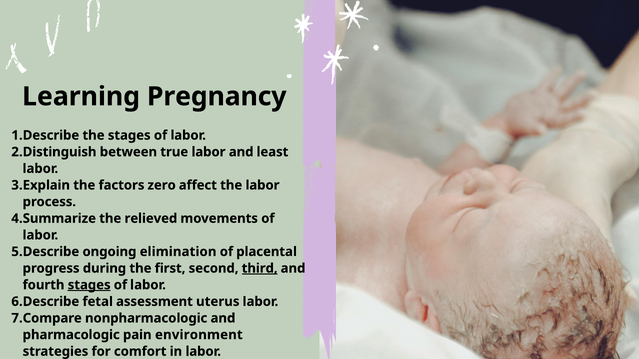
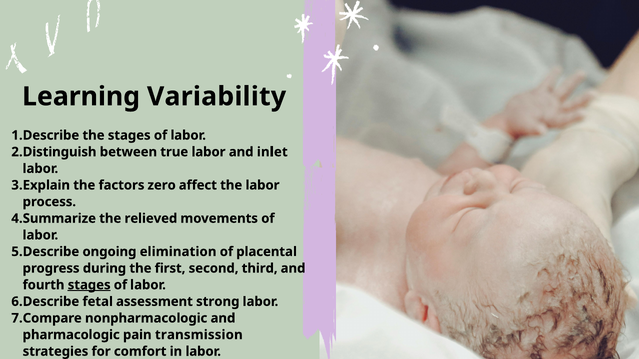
Pregnancy: Pregnancy -> Variability (217, 97)
least: least -> inlet (272, 152)
third underline: present -> none (260, 269)
uterus: uterus -> strong (218, 302)
environment: environment -> transmission (199, 335)
